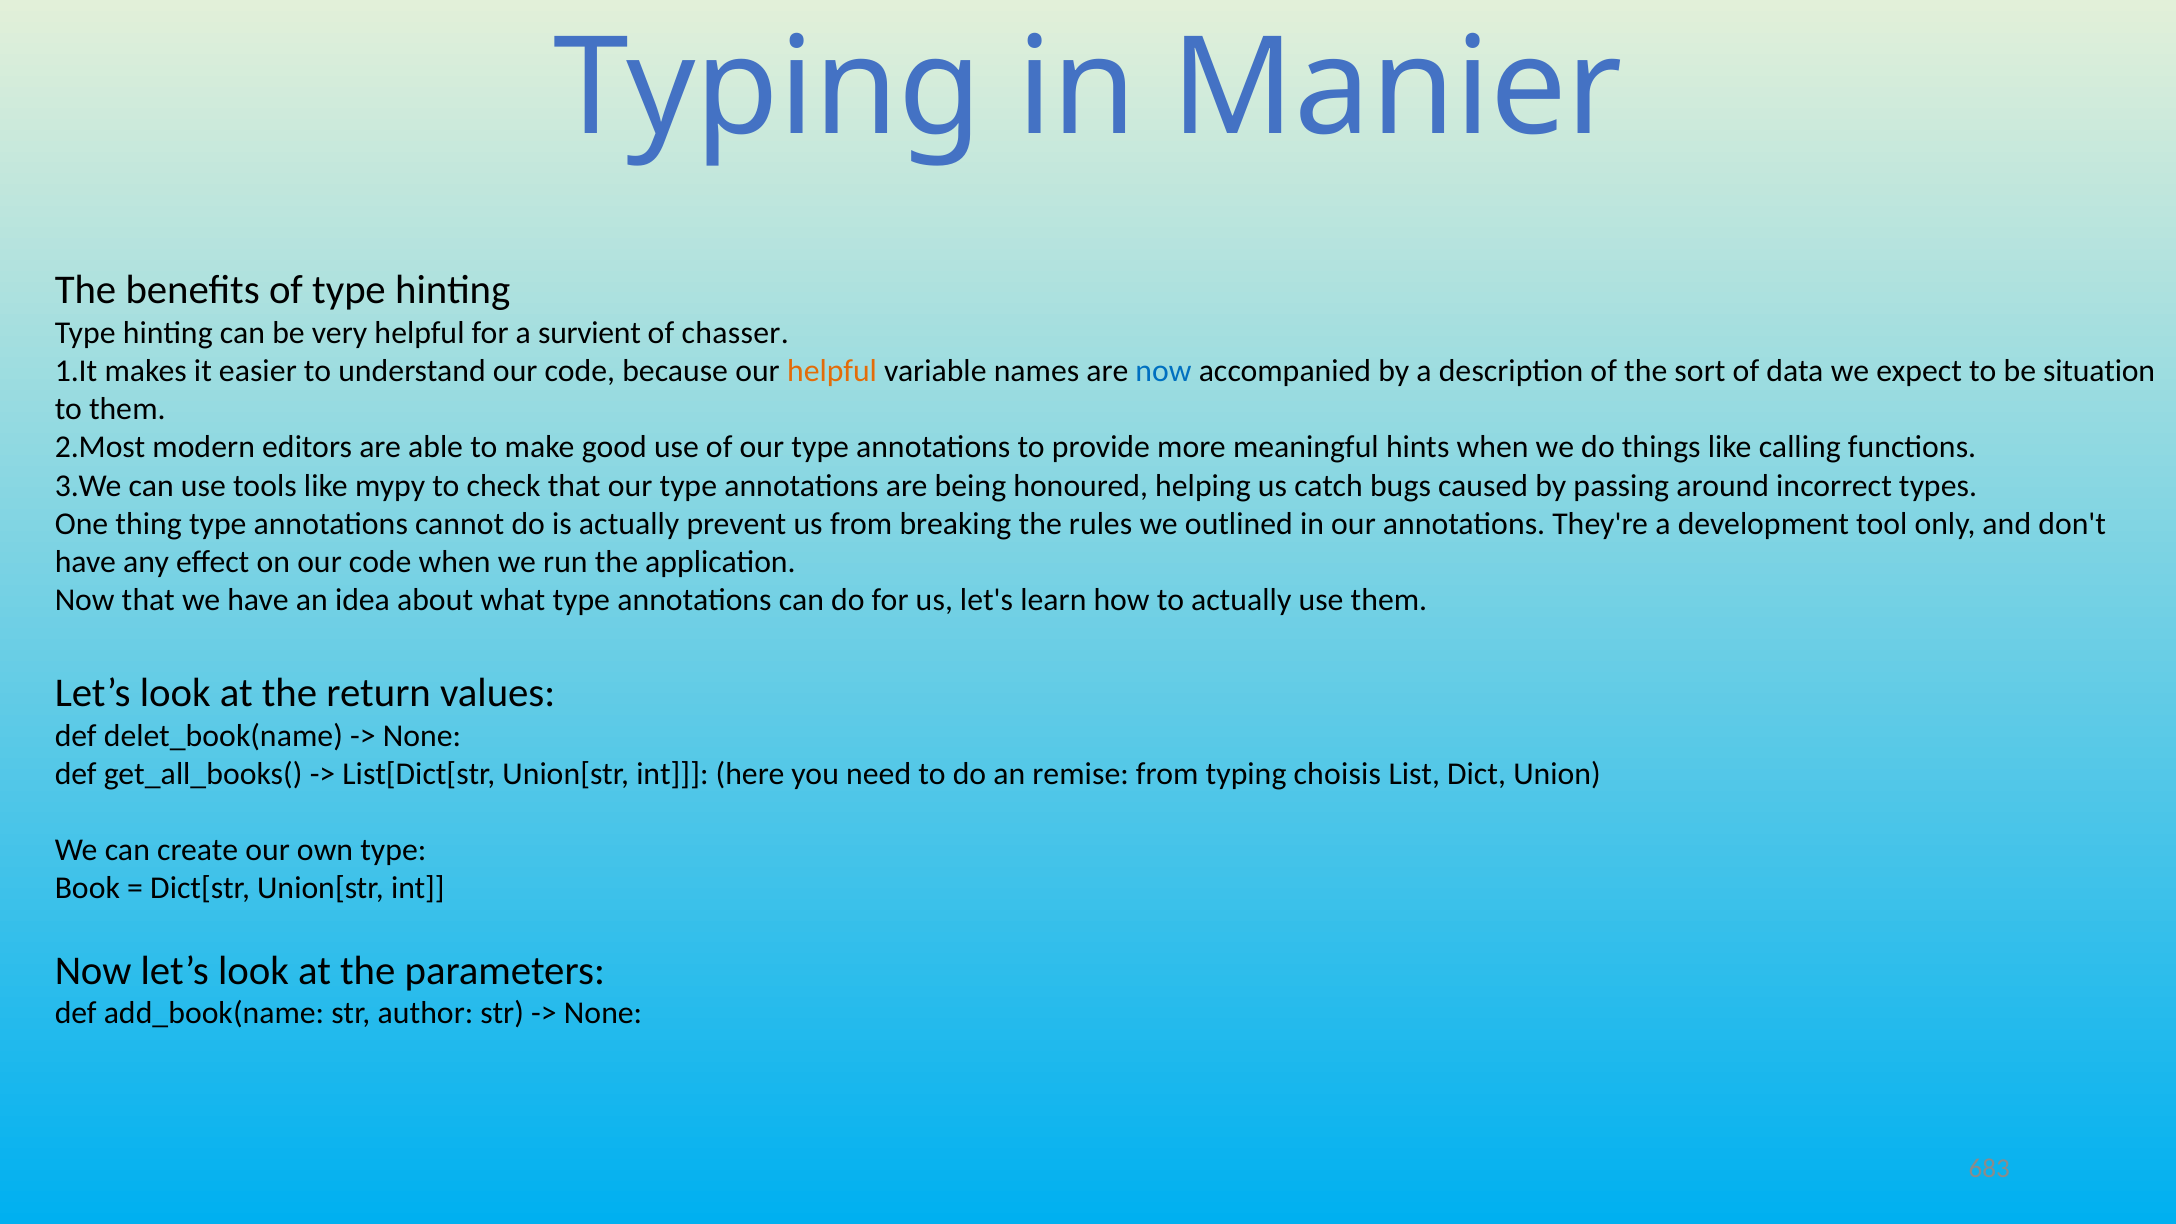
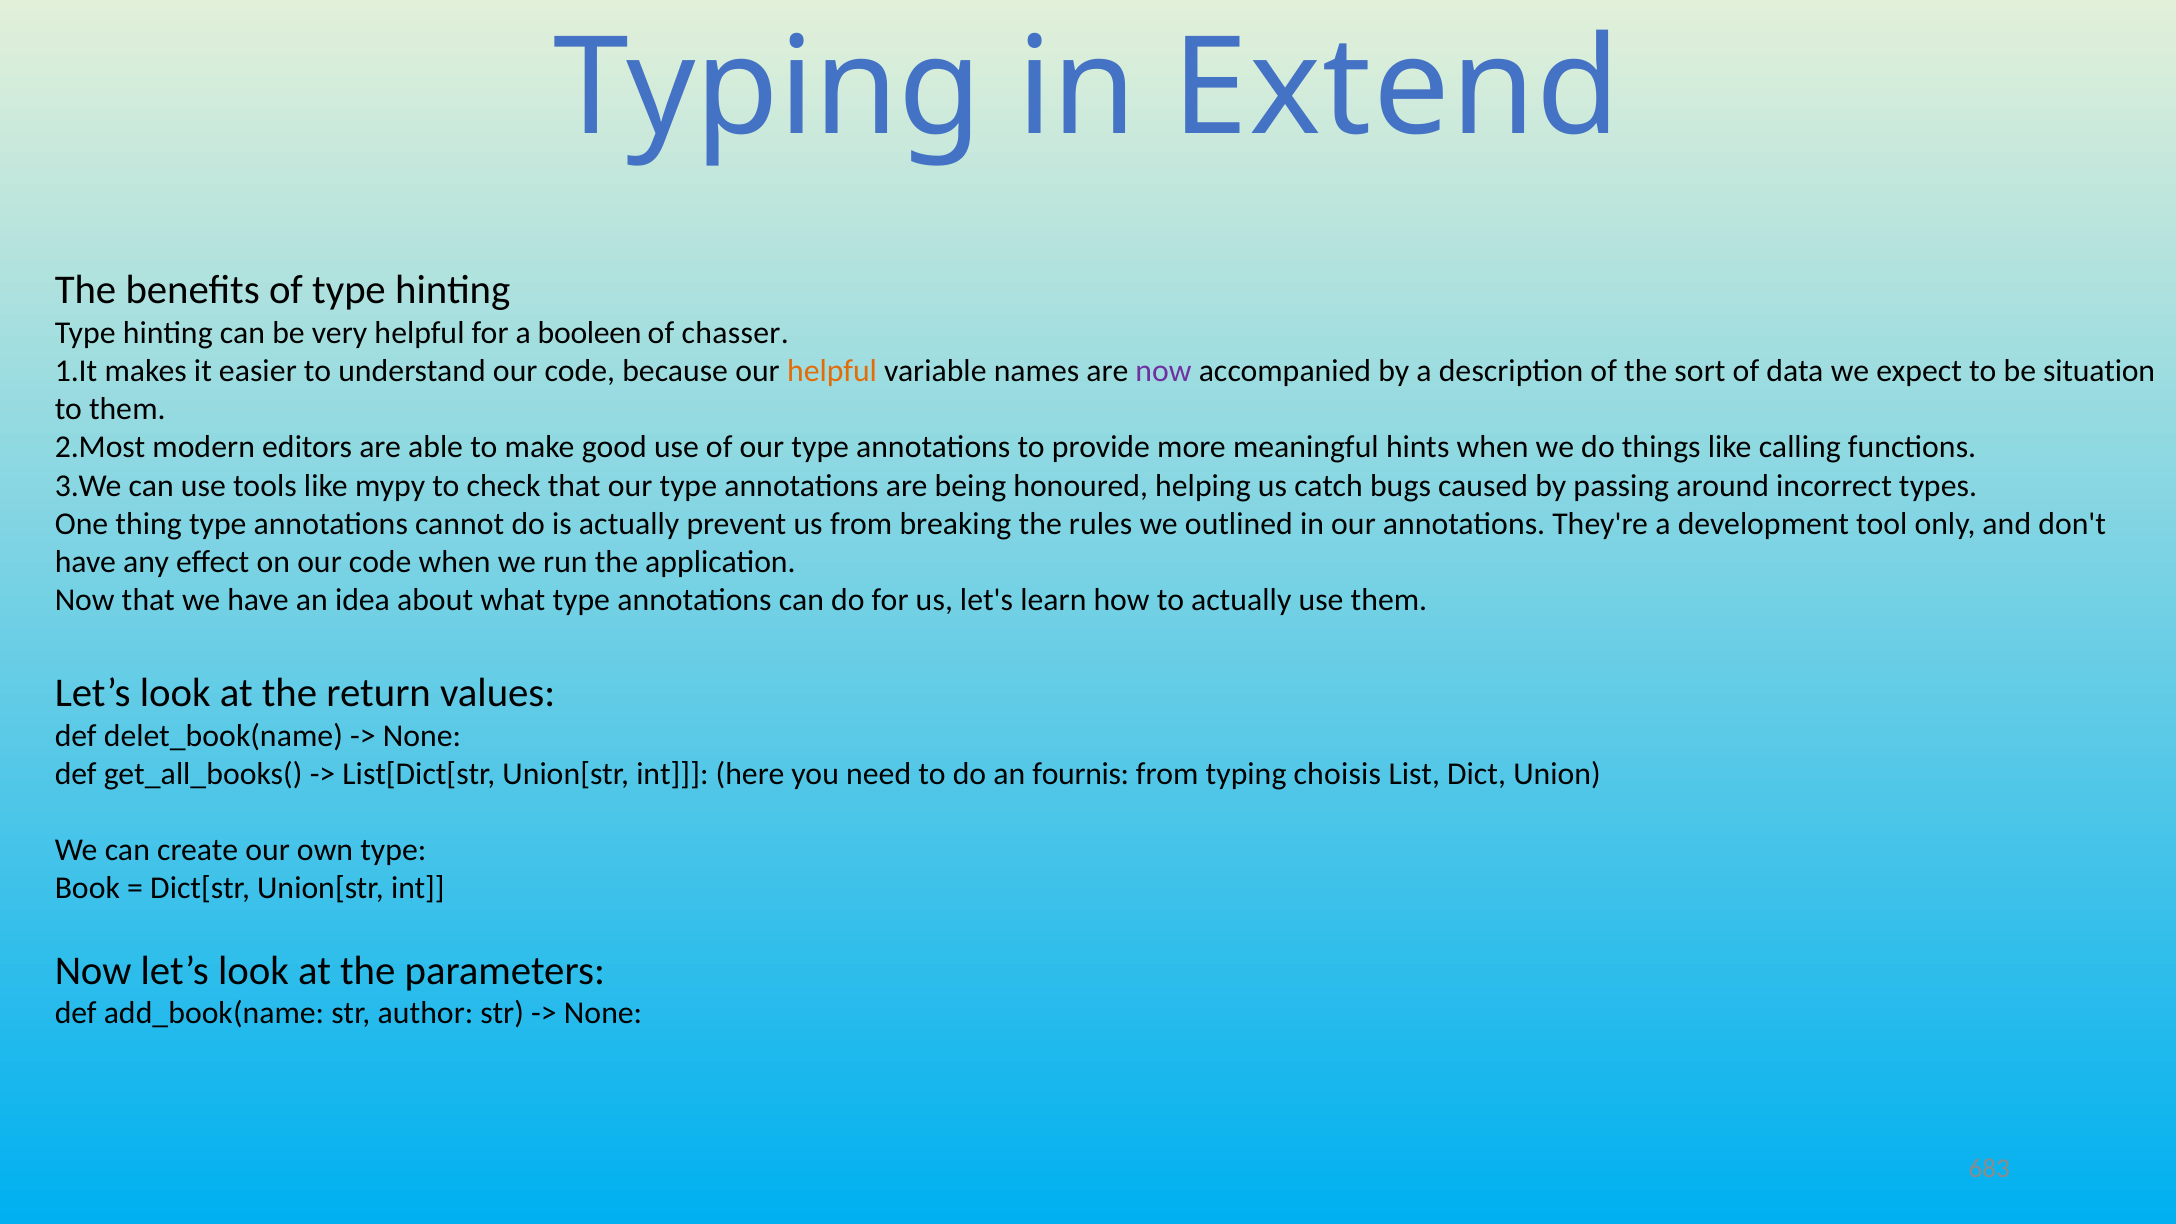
Manier: Manier -> Extend (1397, 89)
survient: survient -> booleen (590, 333)
now colour: blue -> purple (1163, 371)
remise: remise -> fournis (1081, 774)
